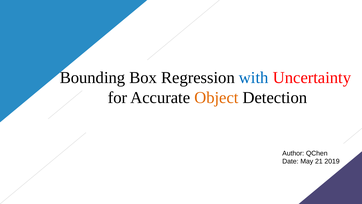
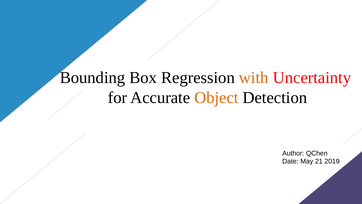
with colour: blue -> orange (254, 78)
